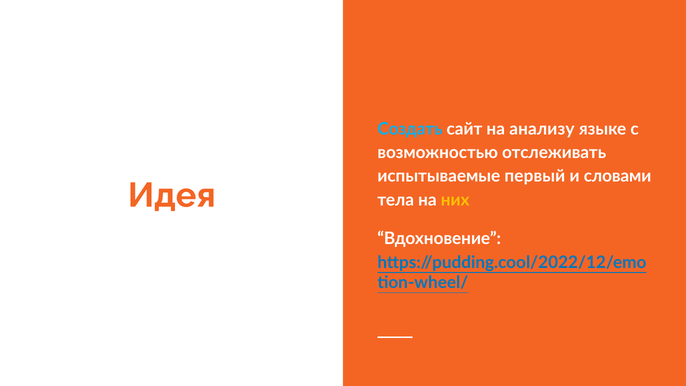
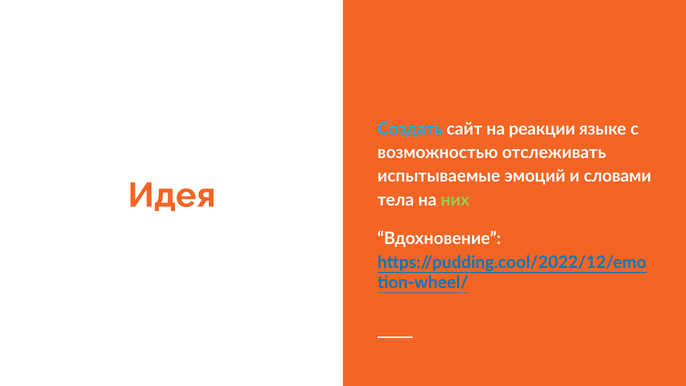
анализу: анализу -> реакции (542, 129)
первый: первый -> эмоций (535, 176)
них colour: yellow -> light green (455, 200)
